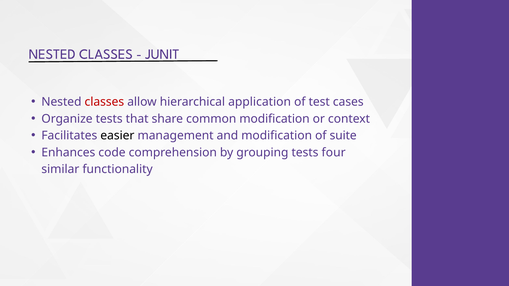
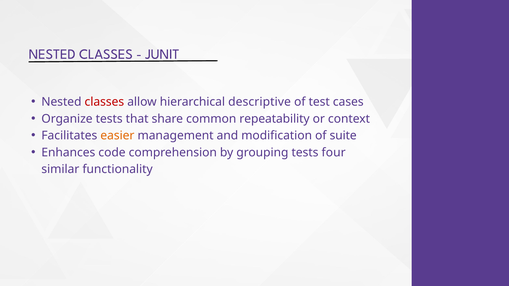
application: application -> descriptive (260, 102)
common modification: modification -> repeatability (274, 119)
easier colour: black -> orange (117, 136)
